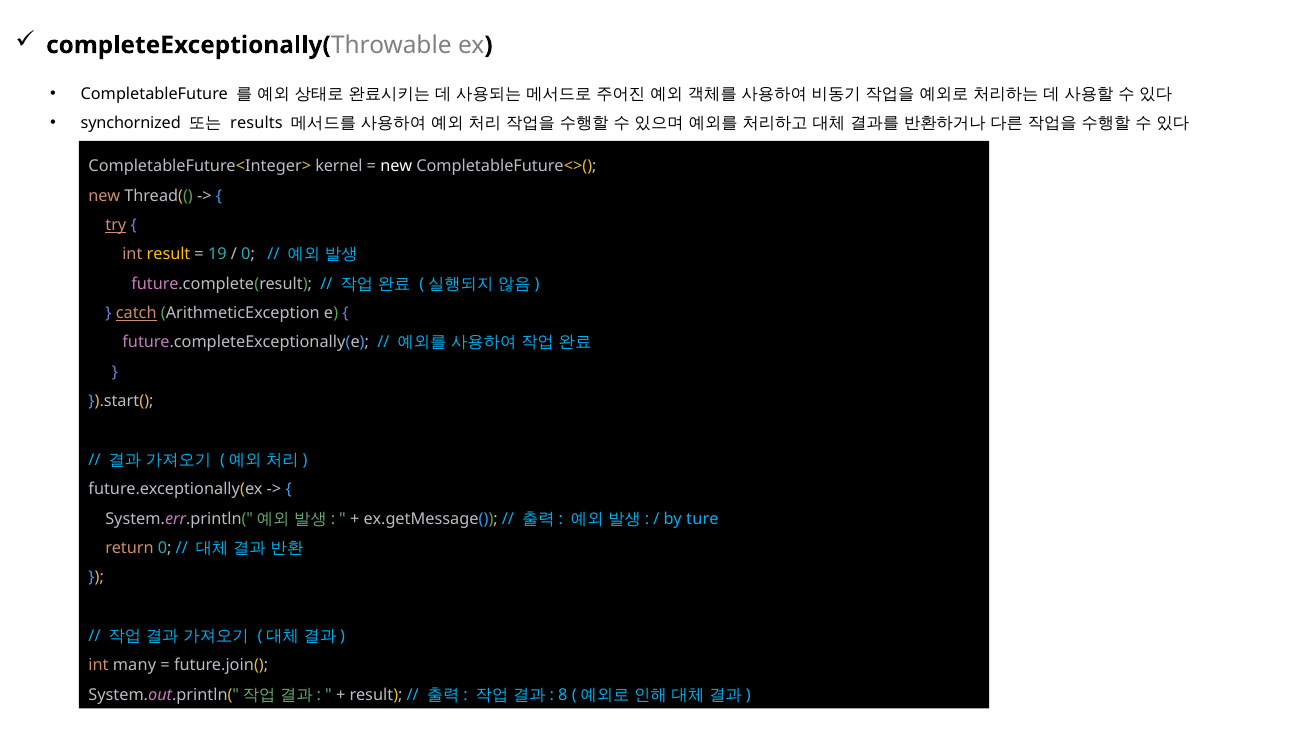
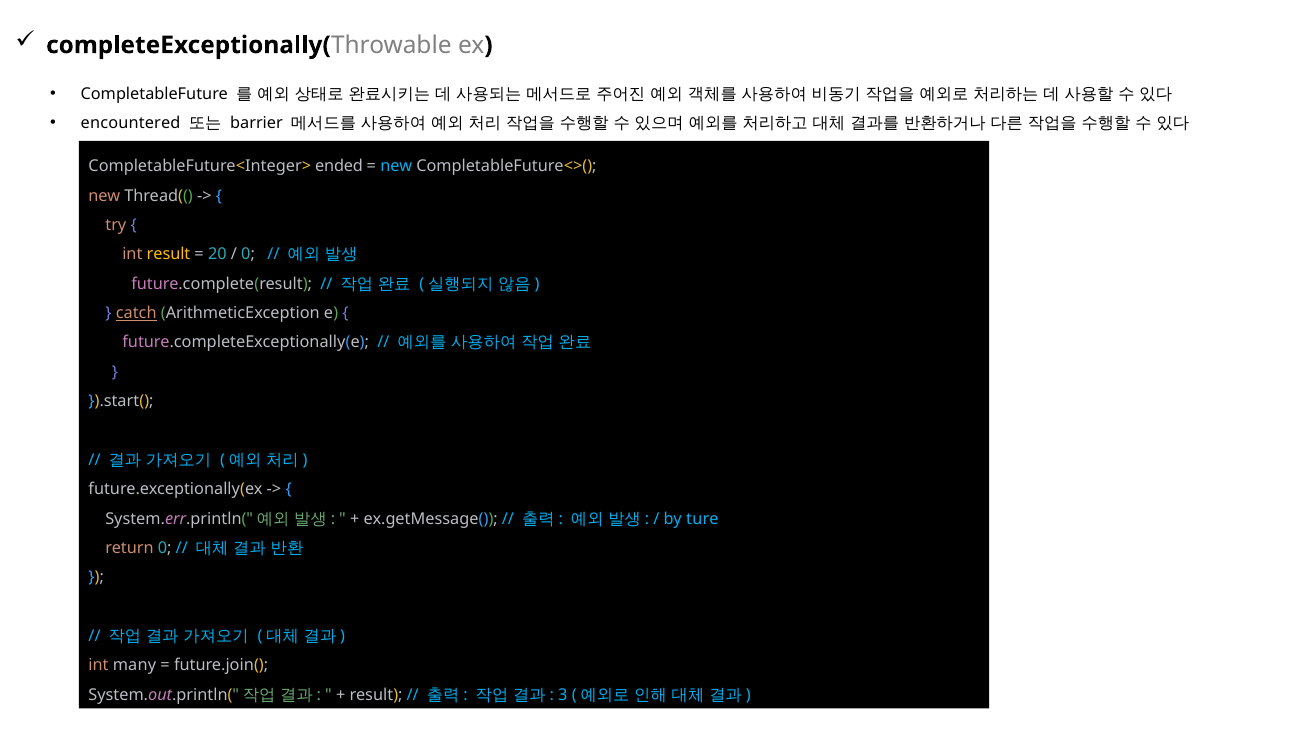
synchornized: synchornized -> encountered (131, 123)
results: results -> barrier (256, 123)
kernel: kernel -> ended (339, 166)
new colour: white -> light blue (396, 166)
try underline: present -> none (116, 225)
19: 19 -> 20 (217, 255)
8: 8 -> 3 (563, 695)
